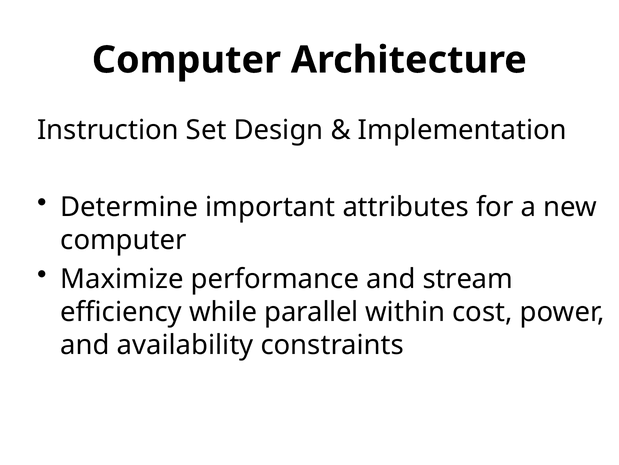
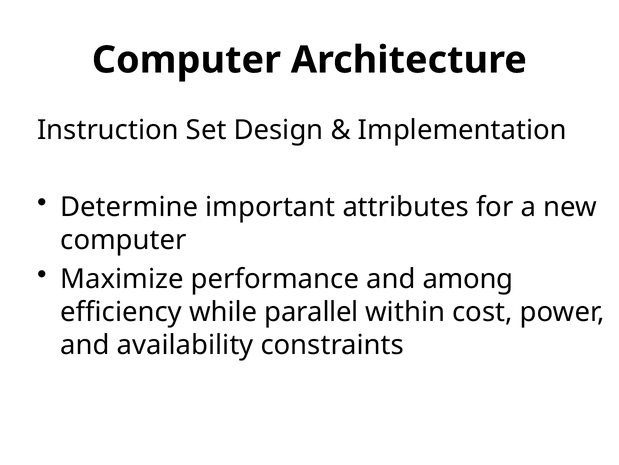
stream: stream -> among (468, 278)
